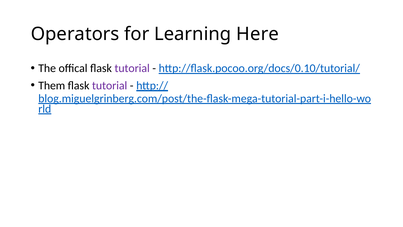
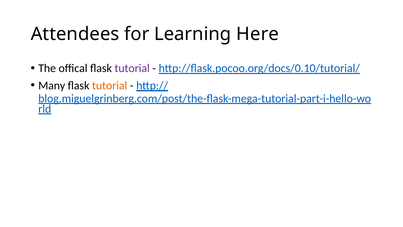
Operators: Operators -> Attendees (75, 34)
Them: Them -> Many (52, 85)
tutorial colour: purple -> orange (110, 85)
